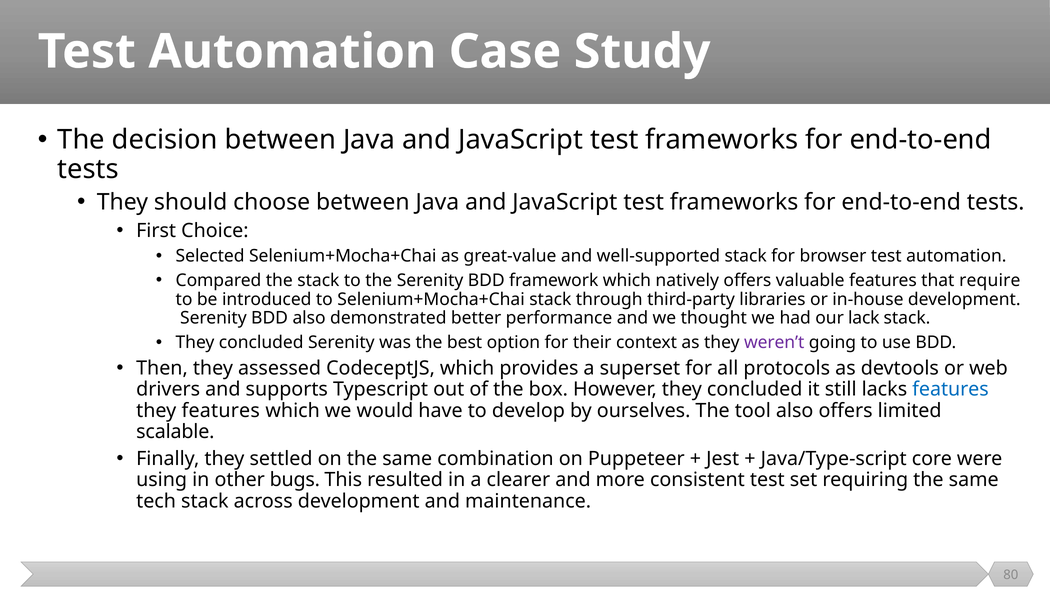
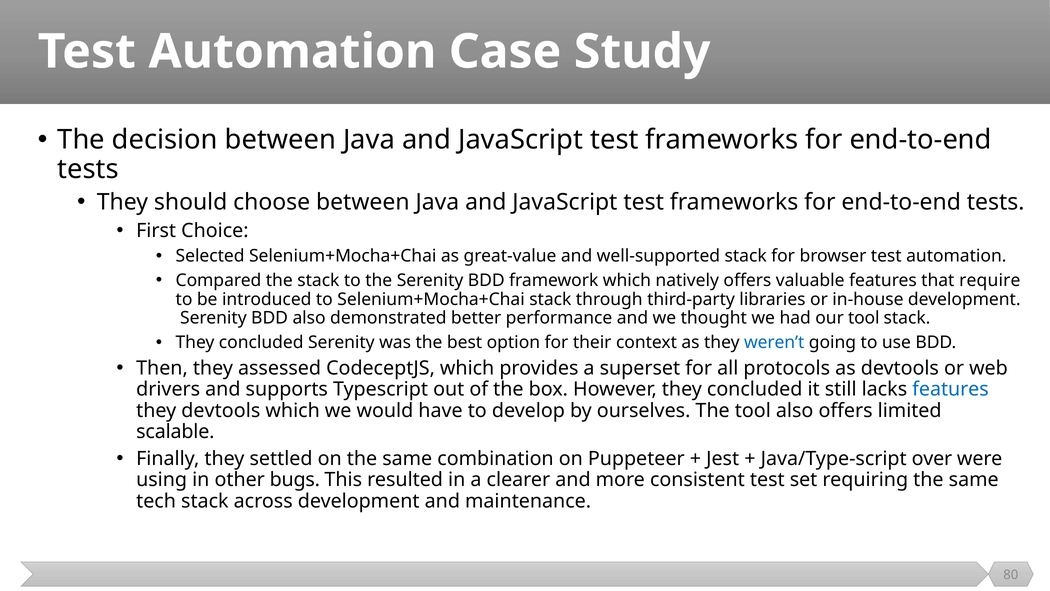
our lack: lack -> tool (864, 318)
weren’t colour: purple -> blue (774, 342)
they features: features -> devtools (221, 410)
core: core -> over (932, 458)
